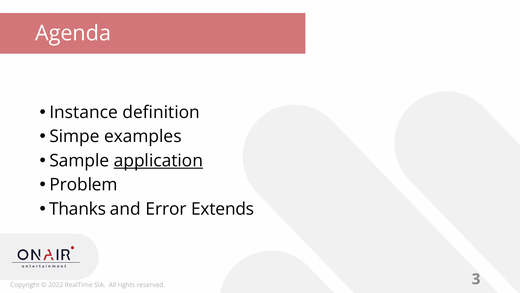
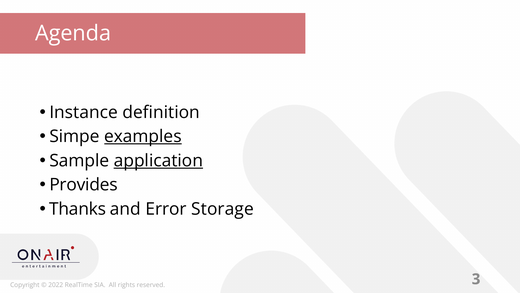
examples underline: none -> present (143, 136)
Problem: Problem -> Provides (84, 185)
Extends: Extends -> Storage (223, 209)
